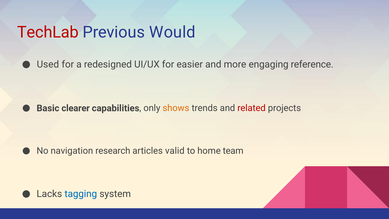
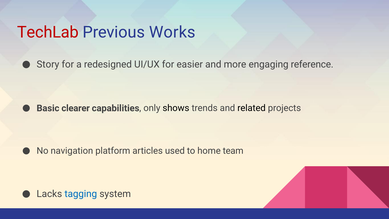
Would: Would -> Works (172, 32)
Used: Used -> Story (48, 64)
shows colour: orange -> black (176, 108)
related colour: red -> black (252, 108)
research: research -> platform (113, 151)
valid: valid -> used (175, 151)
